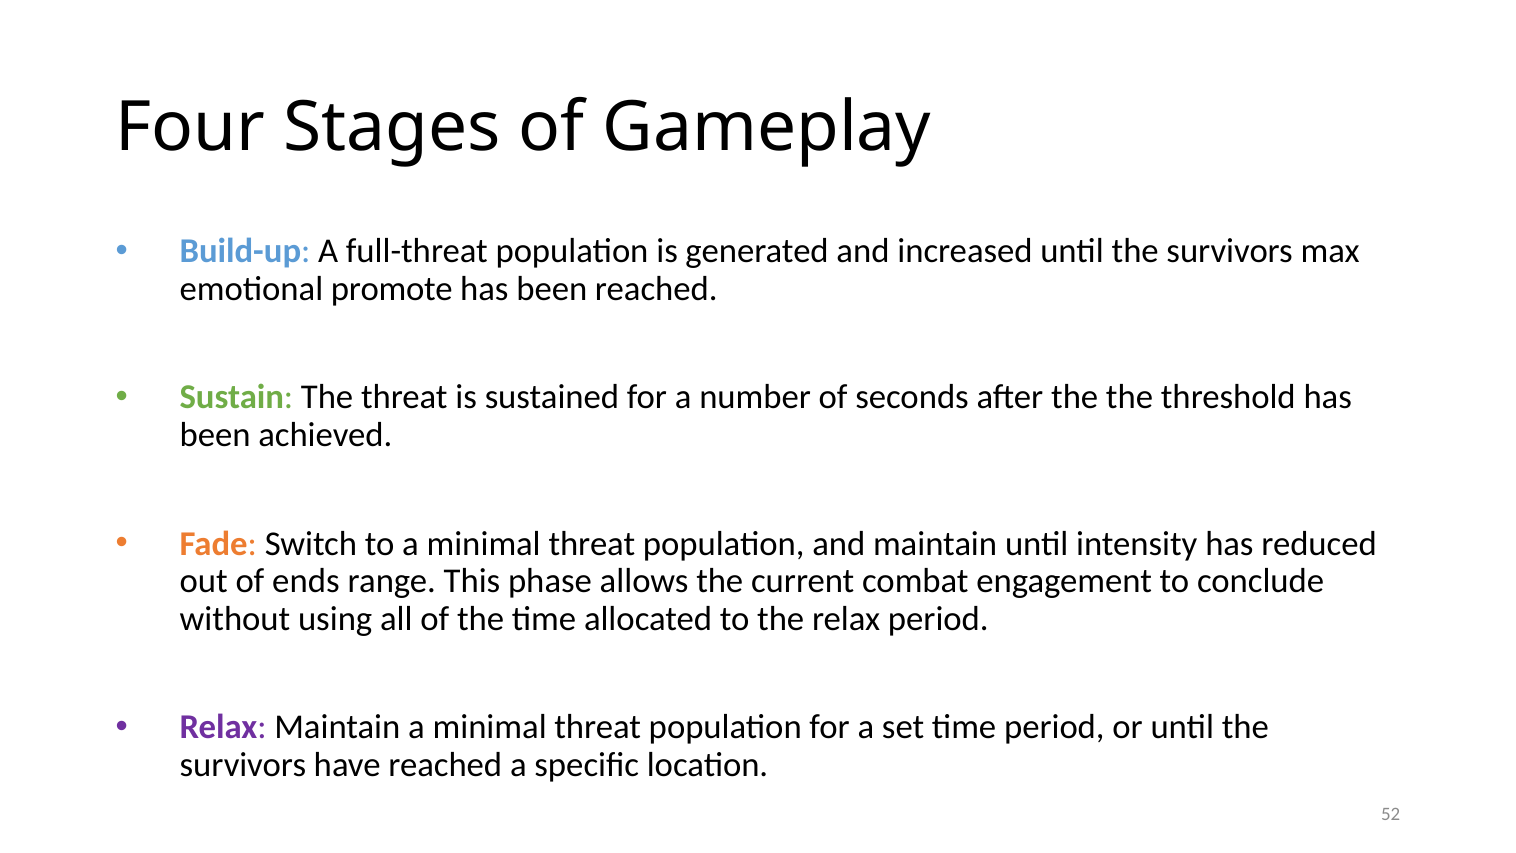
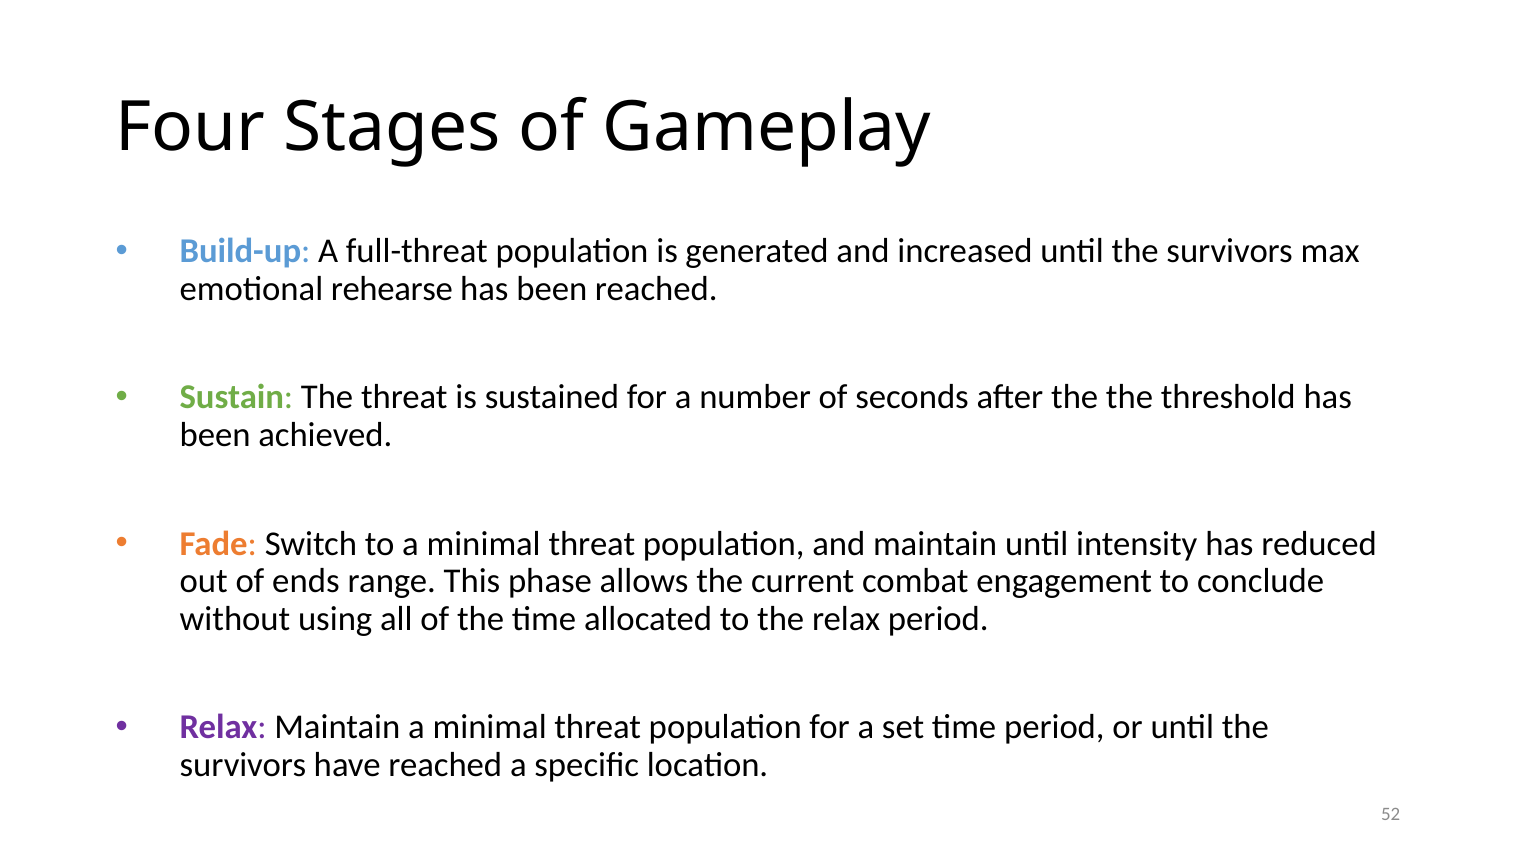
promote: promote -> rehearse (392, 289)
